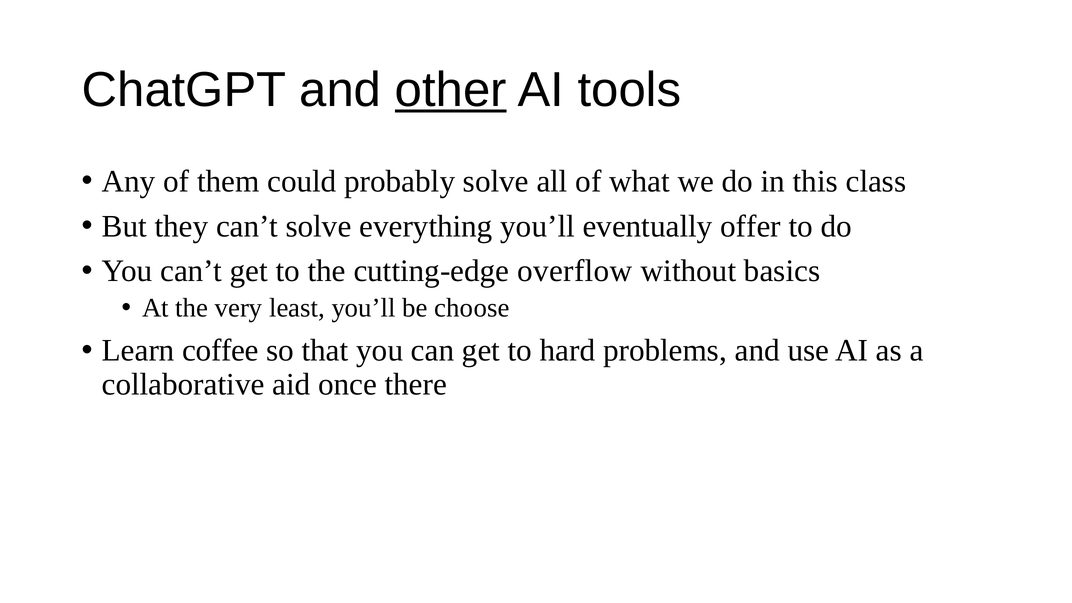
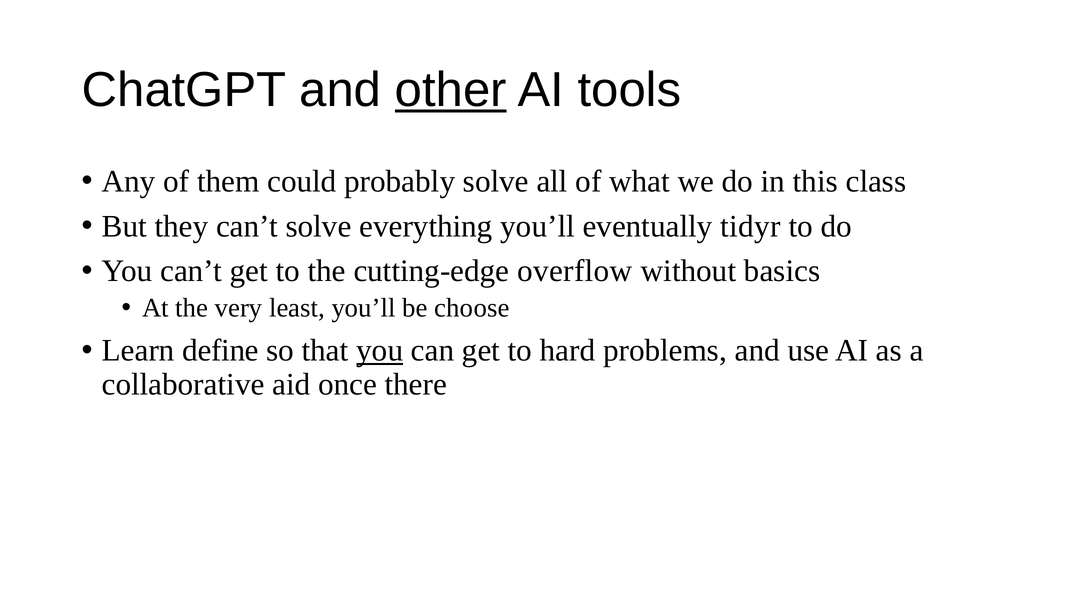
offer: offer -> tidyr (750, 226)
coffee: coffee -> define (221, 351)
you underline: none -> present (380, 351)
